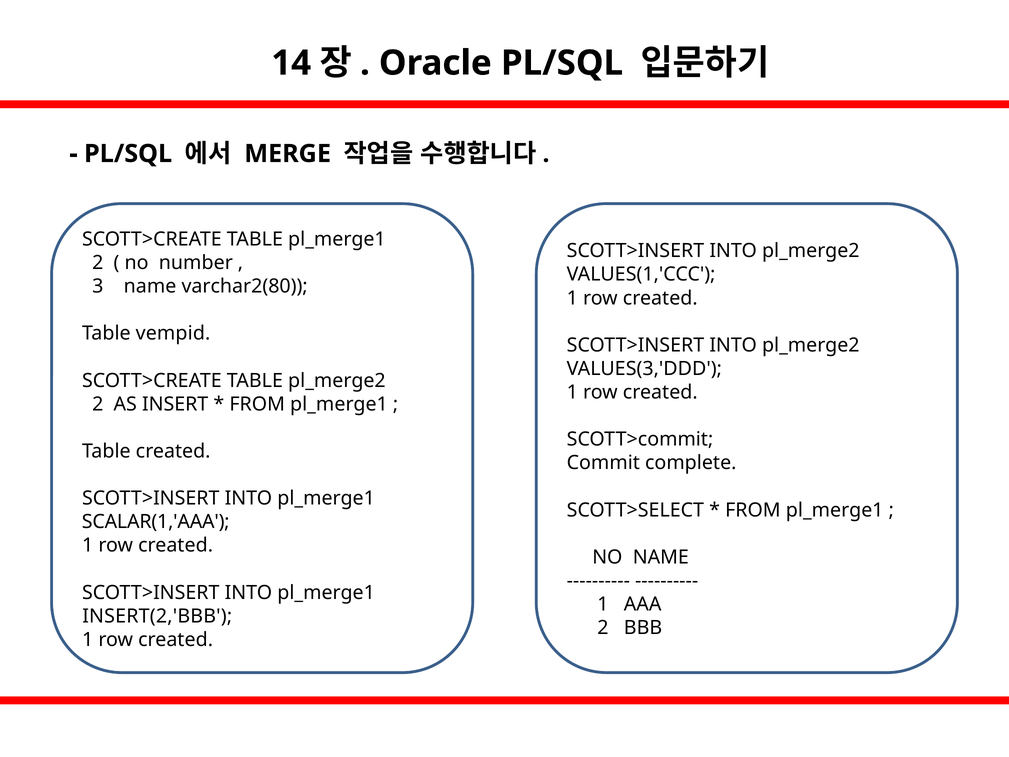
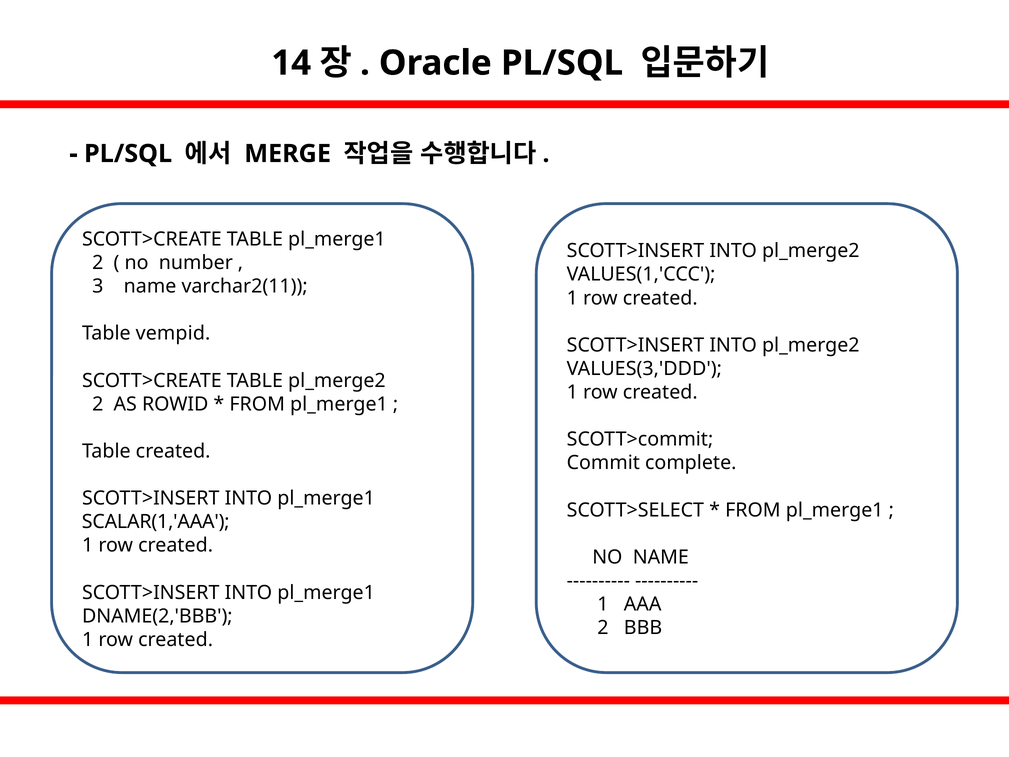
varchar2(80: varchar2(80 -> varchar2(11 (245, 286)
INSERT: INSERT -> ROWID (175, 404)
INSERT(2,'BBB: INSERT(2,'BBB -> DNAME(2,'BBB (157, 616)
